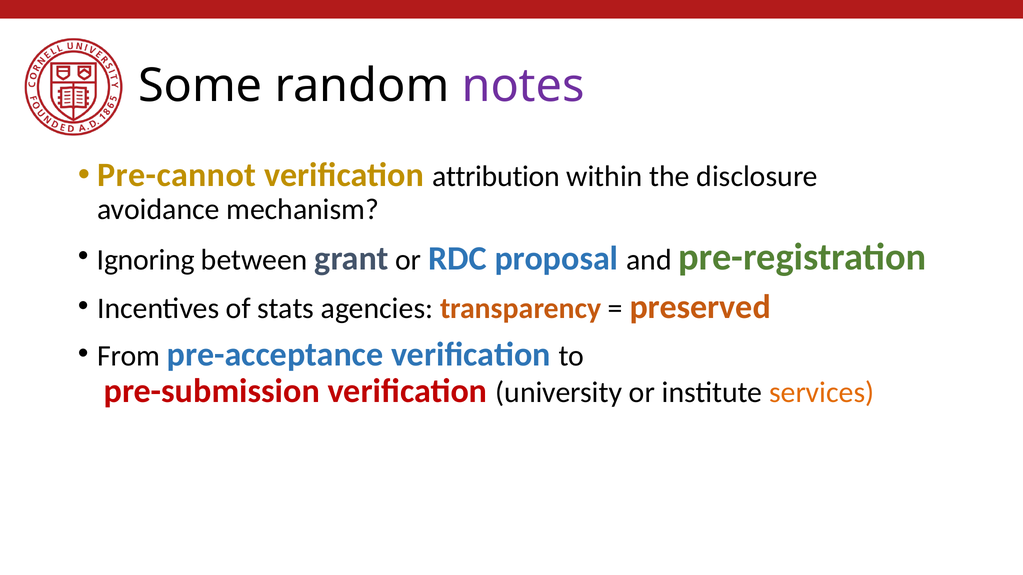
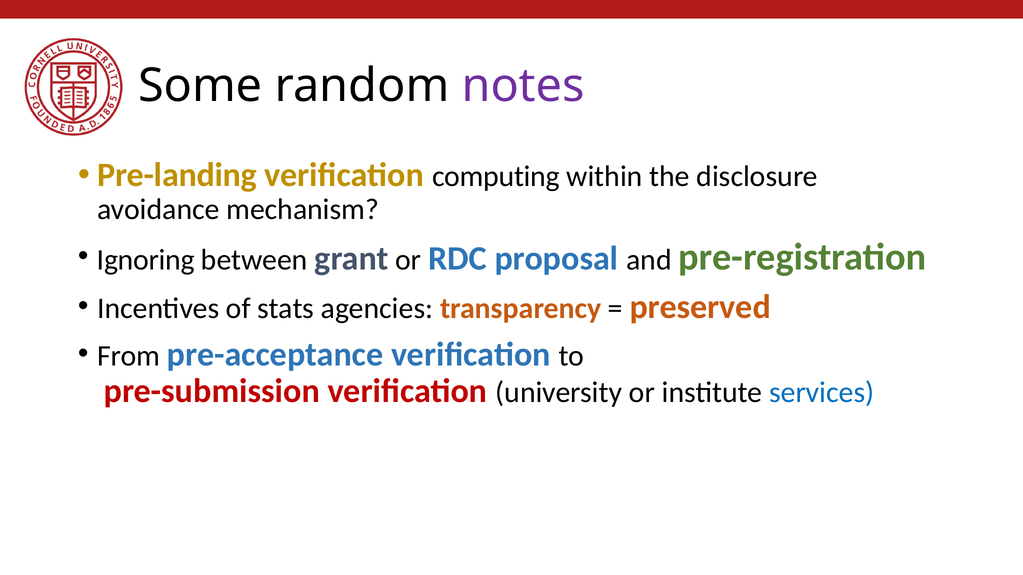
Pre-cannot: Pre-cannot -> Pre-landing (177, 175)
attribution: attribution -> computing (496, 177)
services colour: orange -> blue (822, 393)
